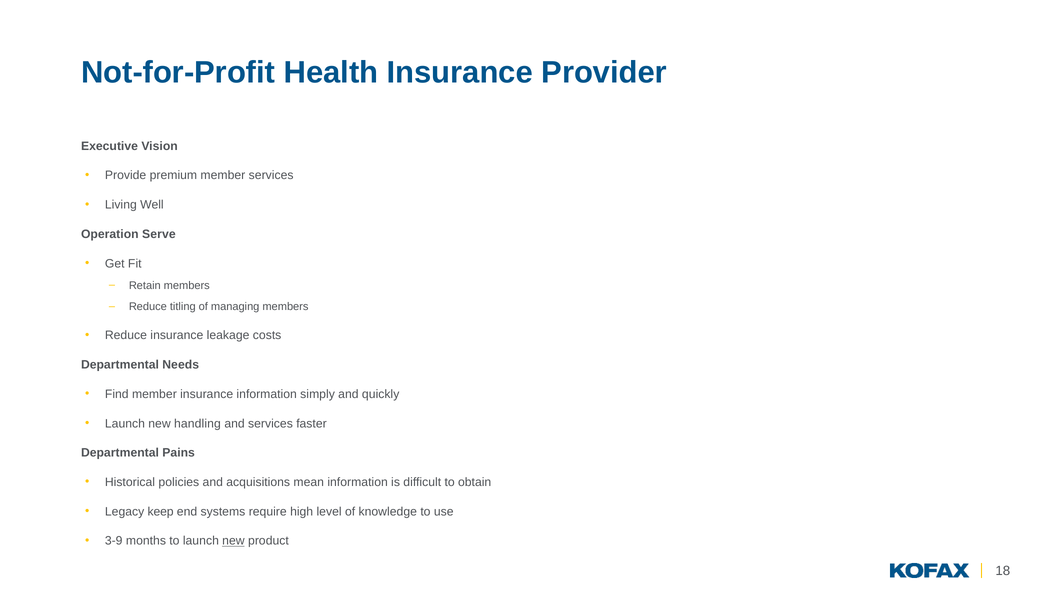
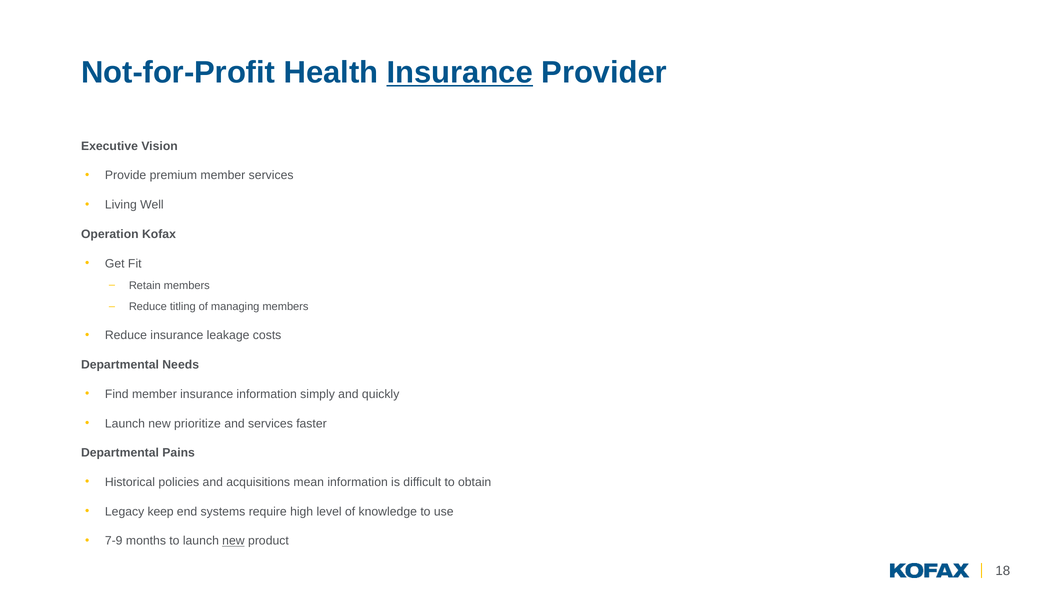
Insurance underline: none -> present (460, 72)
Serve: Serve -> Kofax (159, 234)
handling: handling -> prioritize (197, 423)
3-9: 3-9 -> 7-9 (114, 541)
